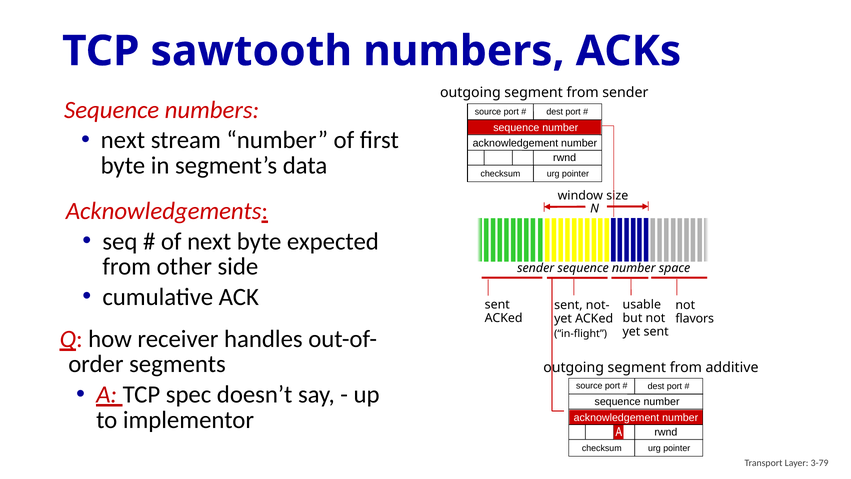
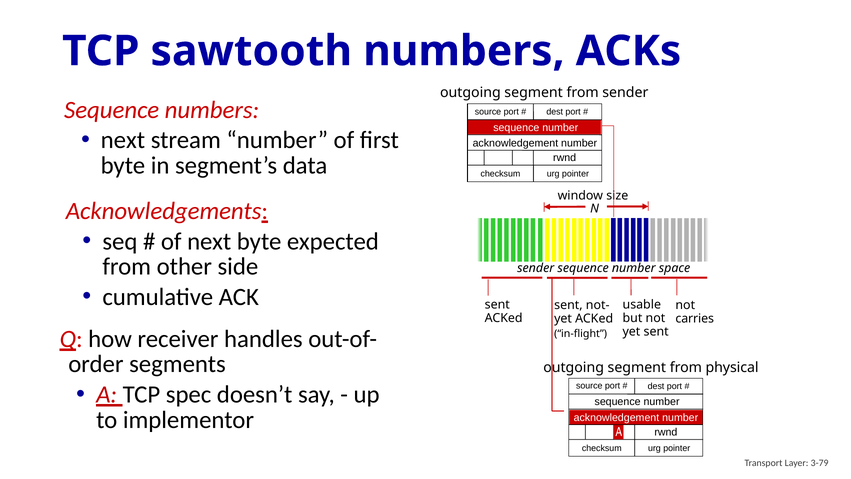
flavors: flavors -> carries (695, 318)
additive: additive -> physical (732, 367)
